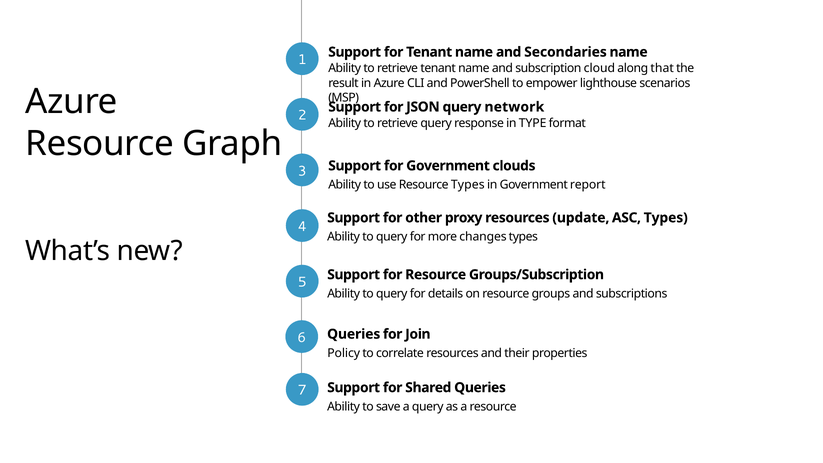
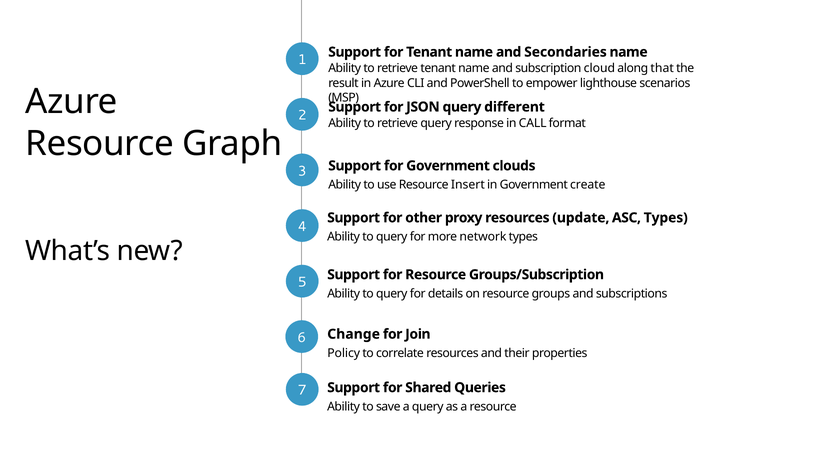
network: network -> different (514, 107)
TYPE: TYPE -> CALL (533, 123)
Resource Types: Types -> Insert (468, 185)
report: report -> create (588, 185)
changes: changes -> network (483, 237)
Queries: Queries -> Change (354, 334)
